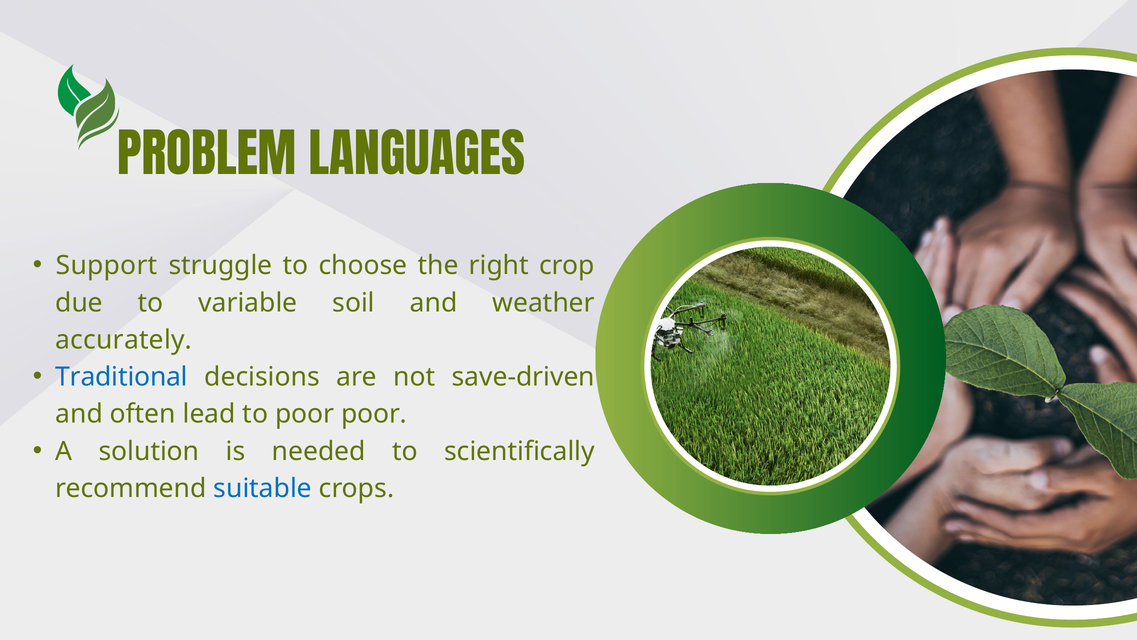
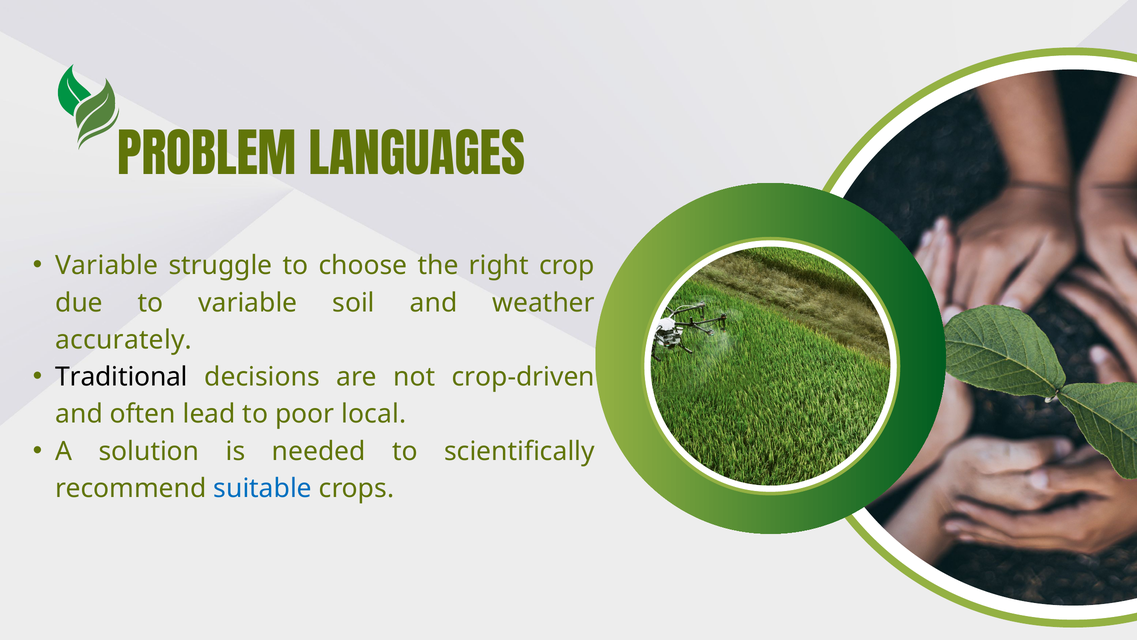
Support: Support -> Variable (107, 265)
Traditional colour: blue -> black (122, 377)
save-driven: save-driven -> crop-driven (523, 377)
poor poor: poor -> local (374, 414)
